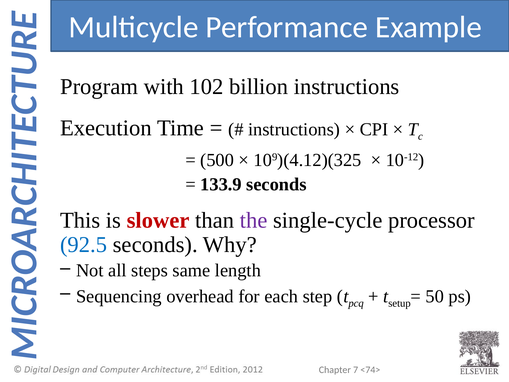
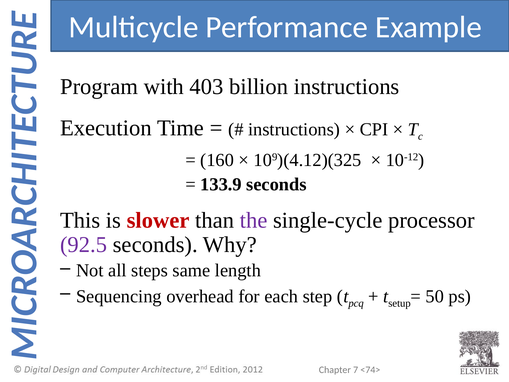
102: 102 -> 403 (207, 87)
500: 500 -> 160 (217, 160)
92.5 colour: blue -> purple (84, 245)
